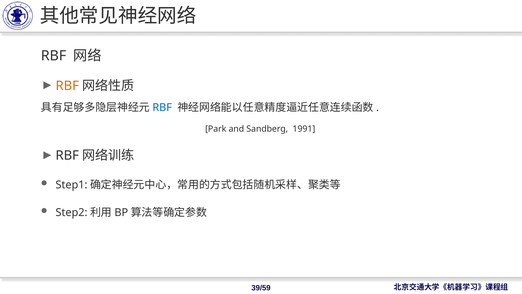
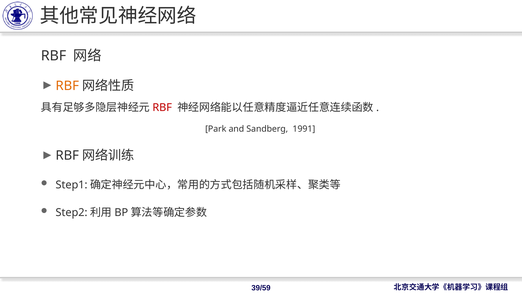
RBF colour: blue -> red (162, 107)
